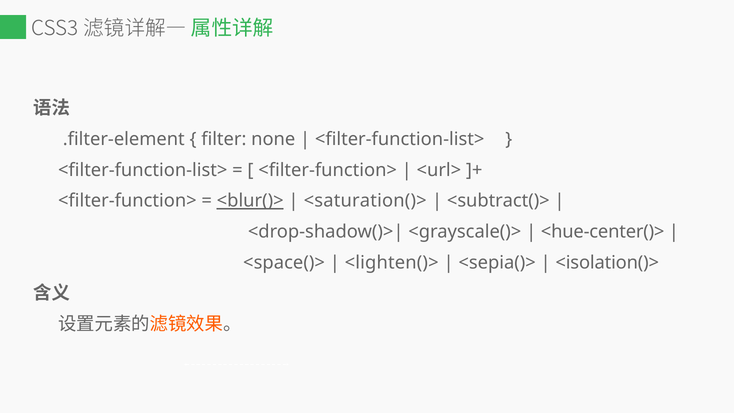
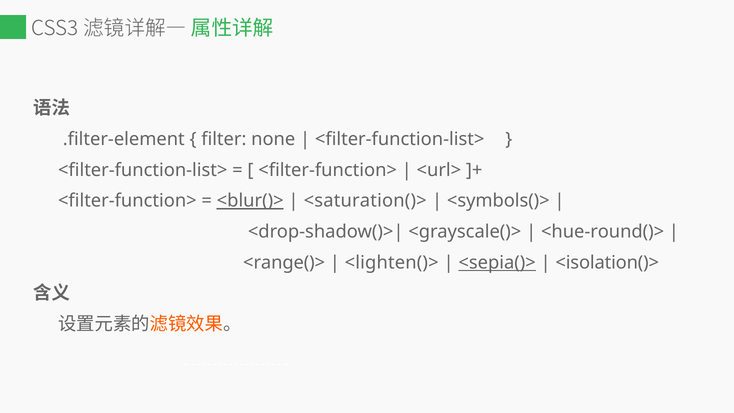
<subtract()>: <subtract()> -> <symbols()> (498, 201)
<hue-center()>: <hue-center()> -> <hue-round()> (603, 232)
<space()>: <space()> -> <range()> (284, 262)
<sepia()> underline: none -> present (497, 262)
